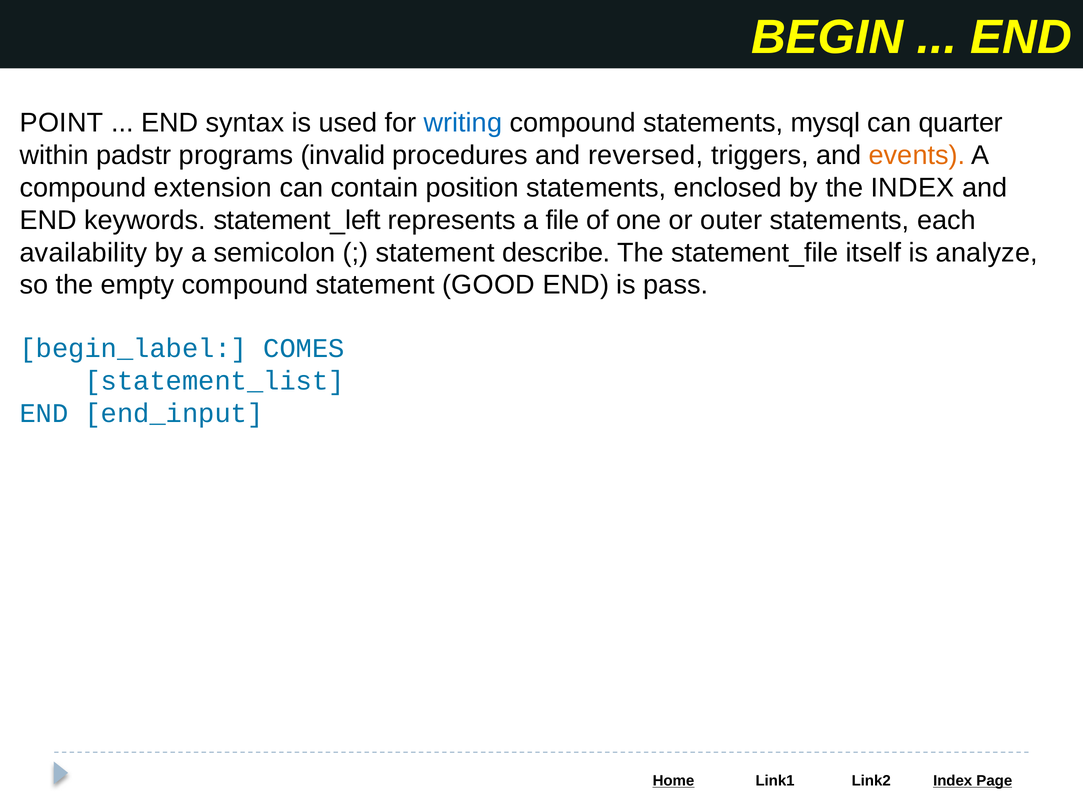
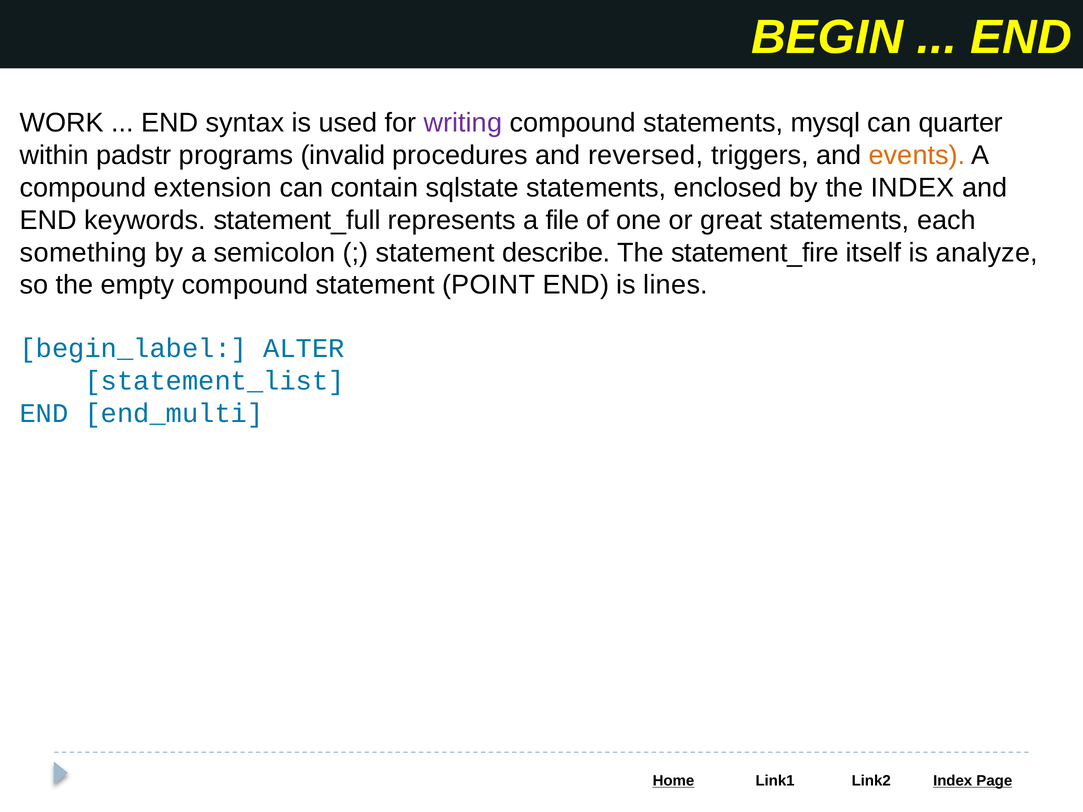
POINT: POINT -> WORK (62, 123)
writing colour: blue -> purple (463, 123)
position: position -> sqlstate (472, 188)
statement_left: statement_left -> statement_full (297, 220)
outer: outer -> great (731, 220)
availability: availability -> something (83, 253)
statement_file: statement_file -> statement_fire (755, 253)
GOOD: GOOD -> POINT (489, 285)
pass: pass -> lines (676, 285)
COMES: COMES -> ALTER (304, 348)
end_input: end_input -> end_multi (174, 413)
